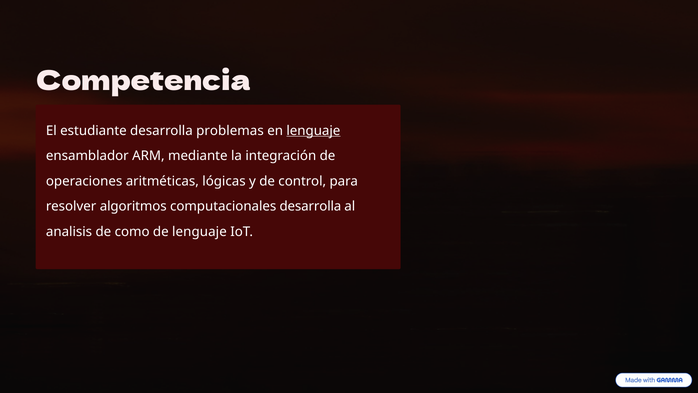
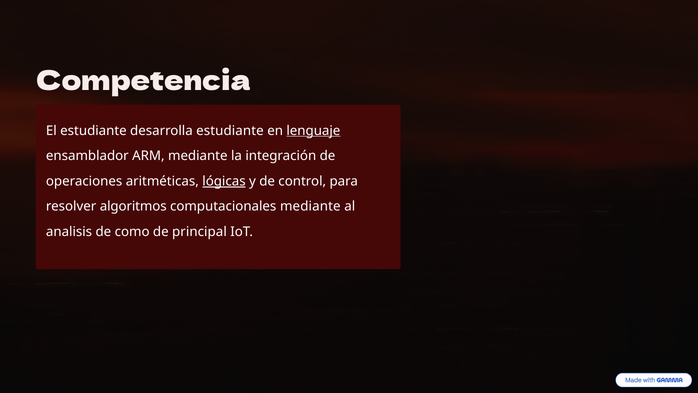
desarrolla problemas: problemas -> estudiante (230, 130)
lógicas underline: none -> present (224, 181)
computacionales desarrolla: desarrolla -> mediante (310, 206)
de lenguaje: lenguaje -> principal (199, 231)
